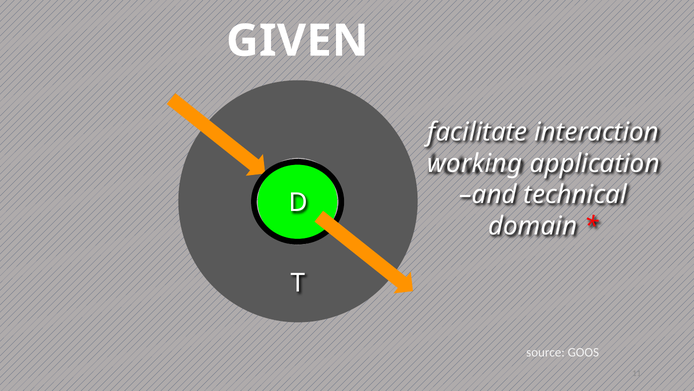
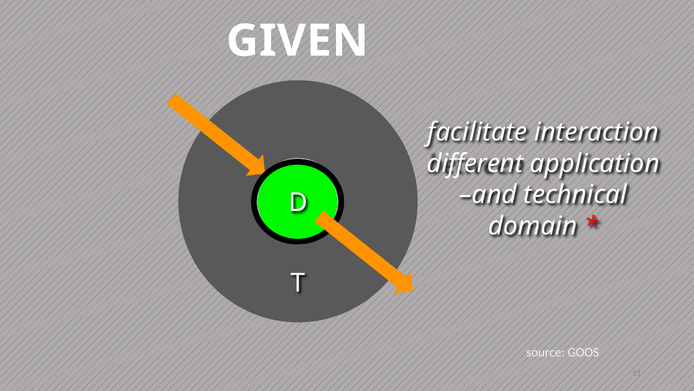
working: working -> different (475, 163)
